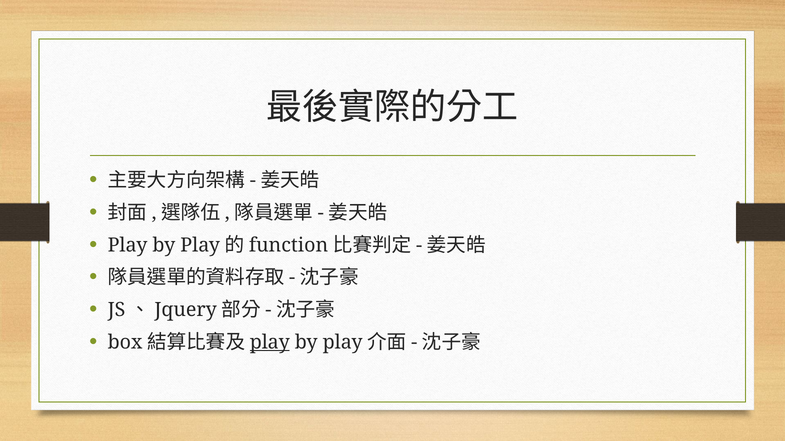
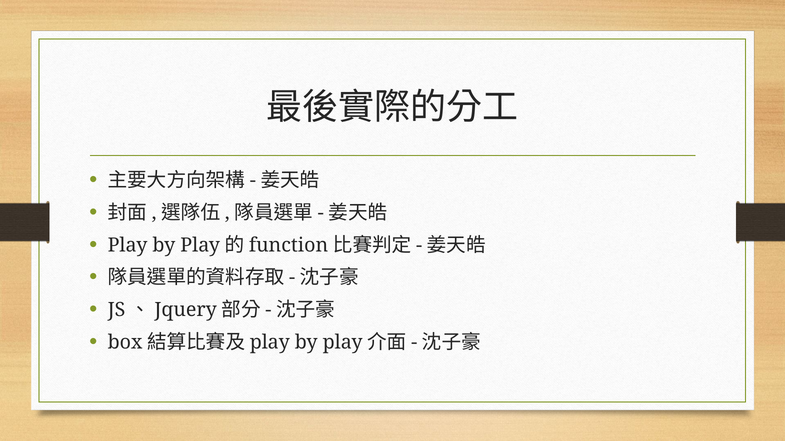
play underline: present -> none (270, 343)
